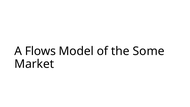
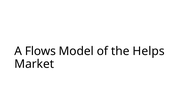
Some: Some -> Helps (149, 51)
